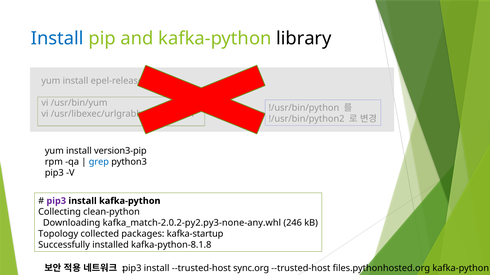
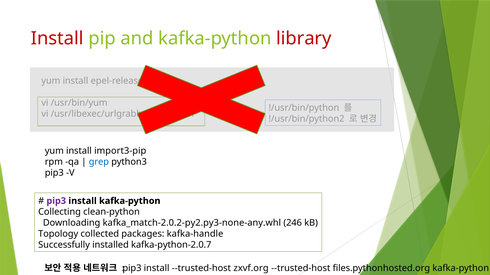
Install colour: blue -> red (57, 39)
library colour: black -> red (304, 39)
version3-pip: version3-pip -> import3-pip (120, 151)
kafka-startup: kafka-startup -> kafka-handle (195, 234)
kafka-python-8.1.8: kafka-python-8.1.8 -> kafka-python-2.0.7 (171, 245)
sync.org: sync.org -> zxvf.org (251, 269)
